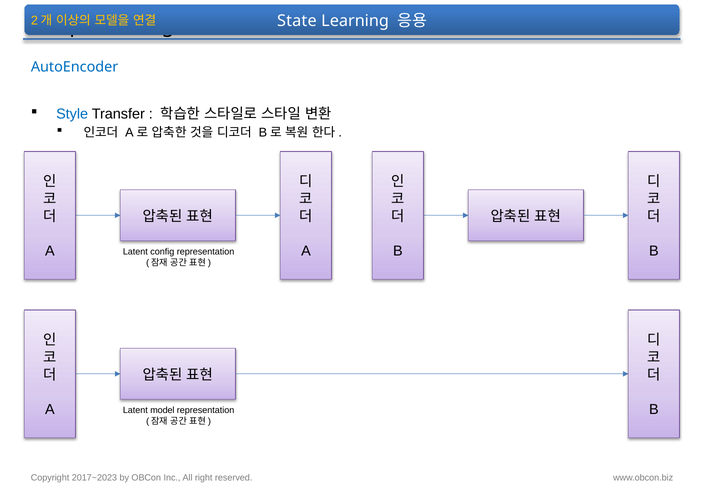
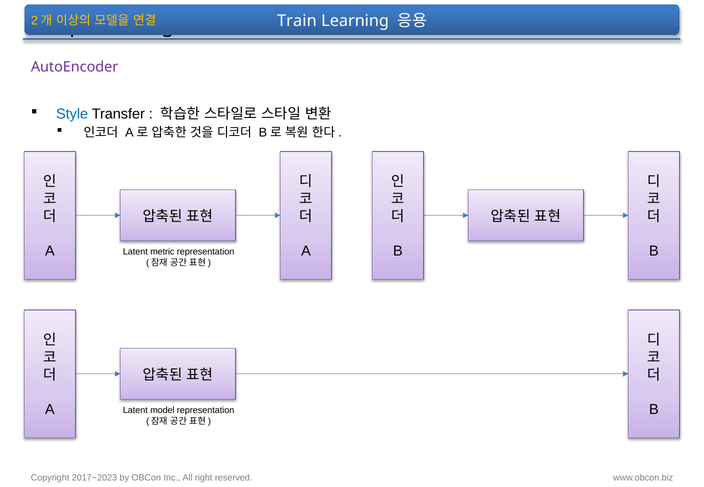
State: State -> Train (297, 21)
AutoEncoder colour: blue -> purple (75, 67)
config: config -> metric (162, 252)
